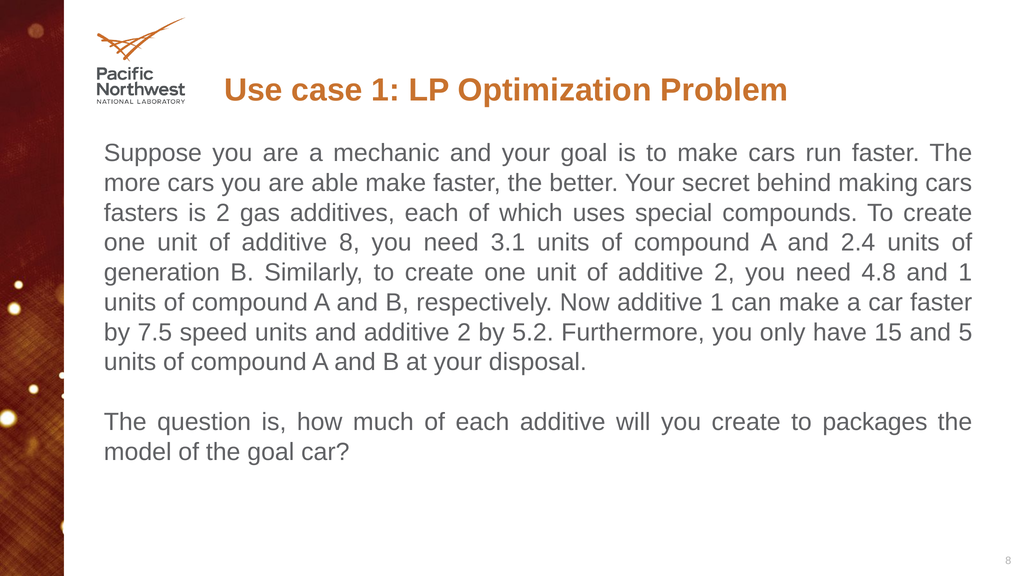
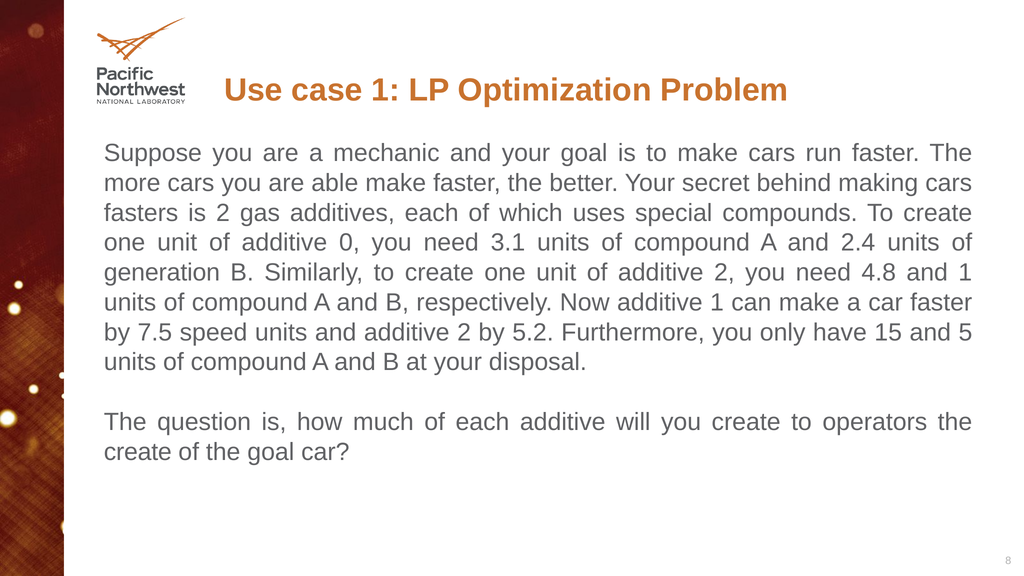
additive 8: 8 -> 0 (349, 243)
packages: packages -> operators (875, 422)
model: model -> create (138, 452)
